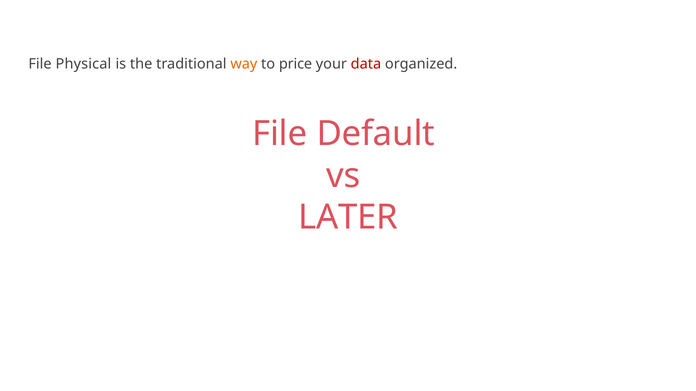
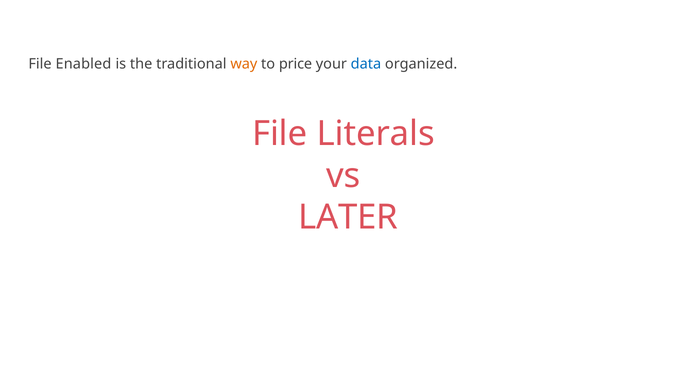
Physical: Physical -> Enabled (83, 64)
data colour: red -> blue (366, 64)
Default: Default -> Literals (376, 134)
